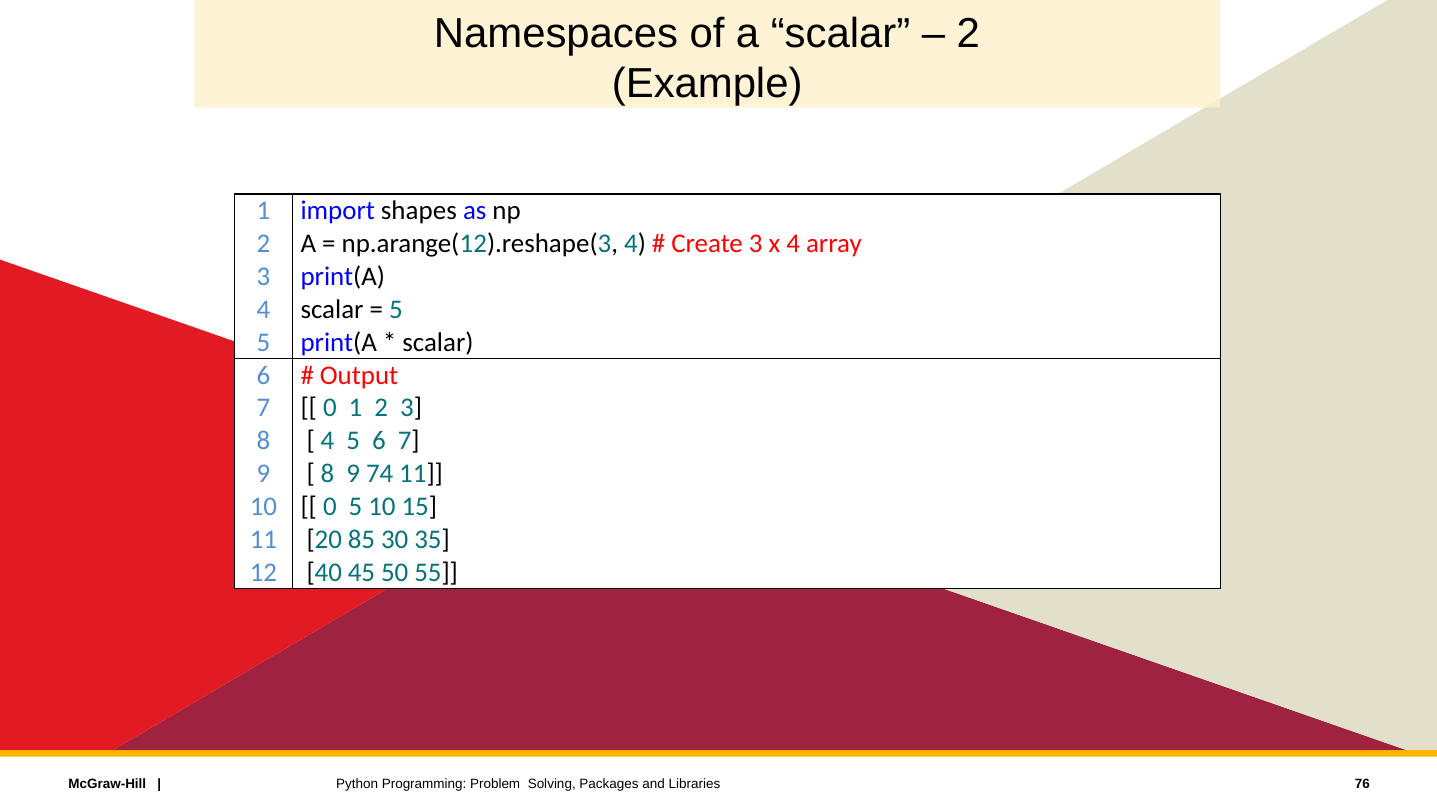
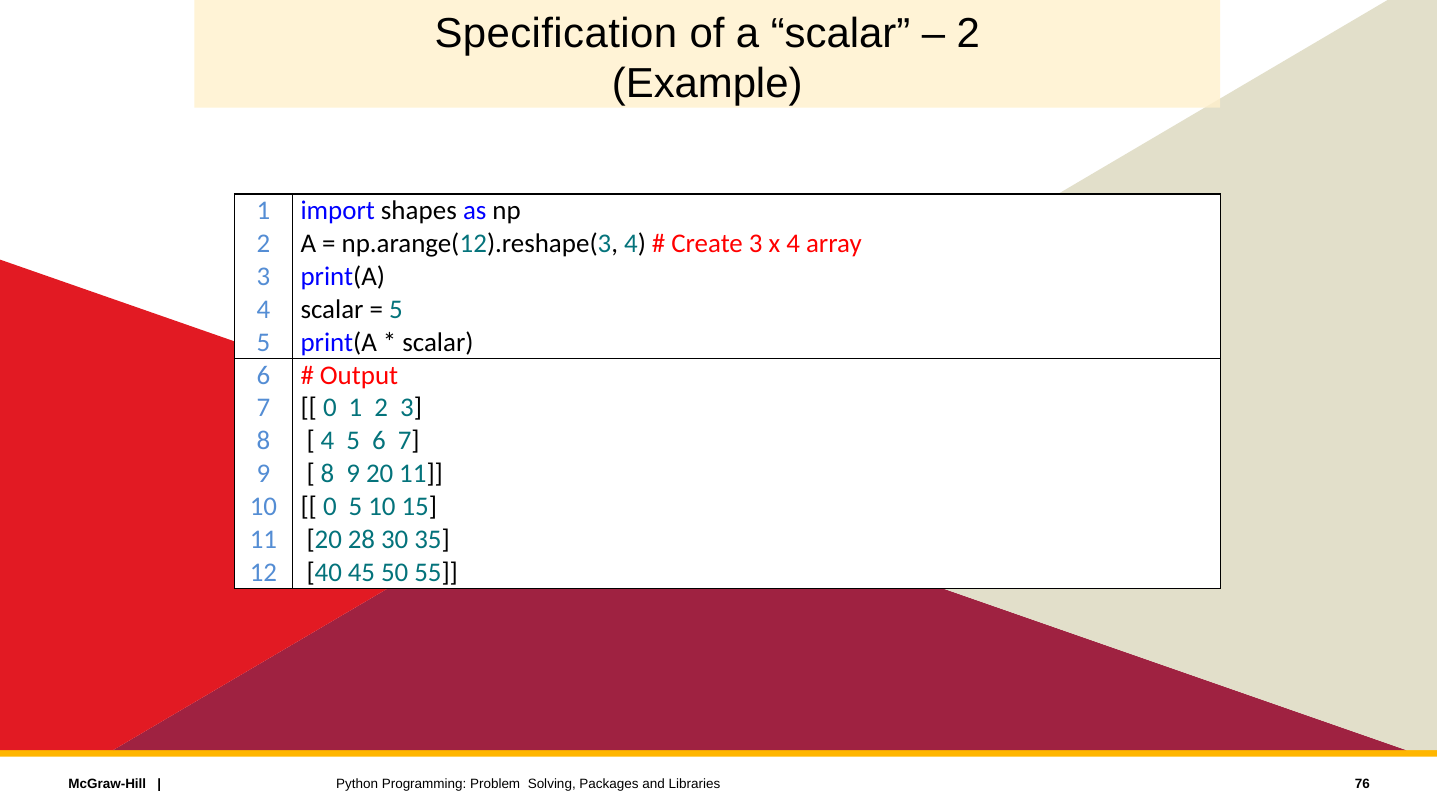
Namespaces: Namespaces -> Specification (556, 33)
9 74: 74 -> 20 (380, 474)
85: 85 -> 28 (361, 540)
